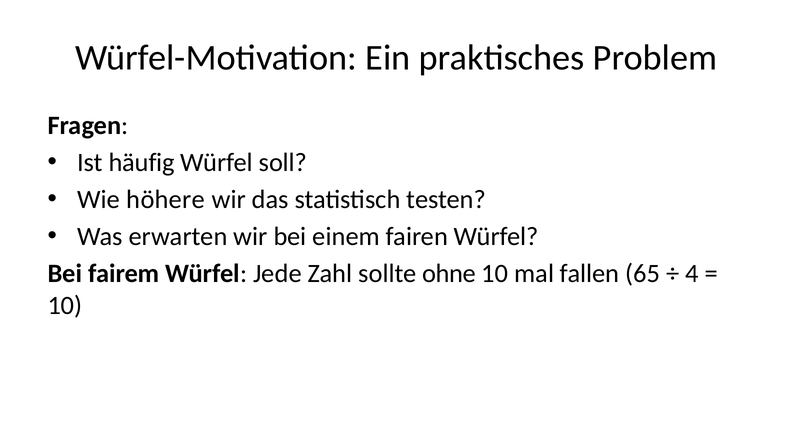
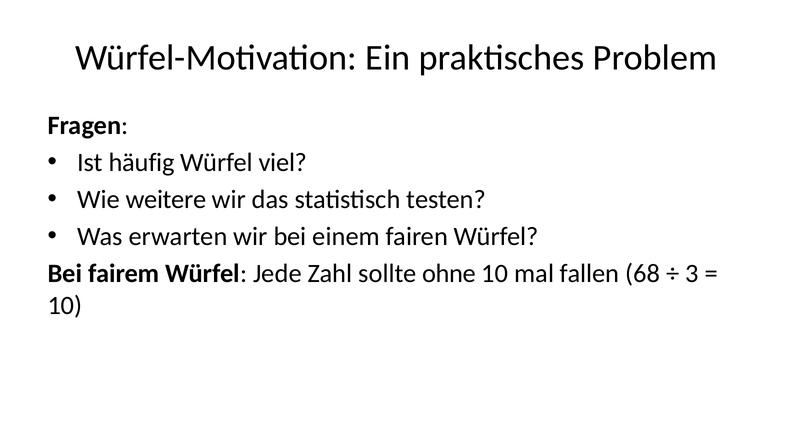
soll: soll -> viel (283, 163)
höhere: höhere -> weitere (166, 200)
65: 65 -> 68 (643, 274)
4: 4 -> 3 (692, 274)
